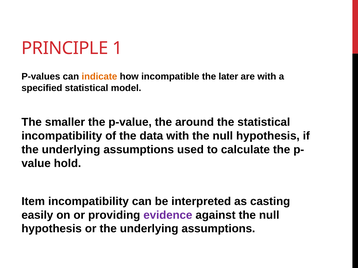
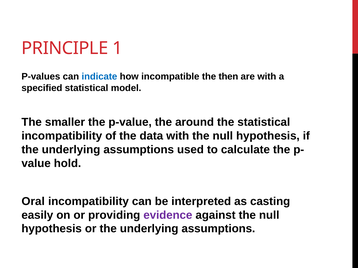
indicate colour: orange -> blue (99, 77)
later: later -> then (228, 77)
Item: Item -> Oral (33, 202)
